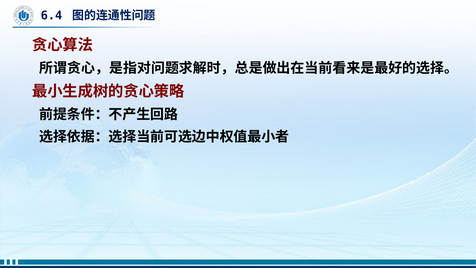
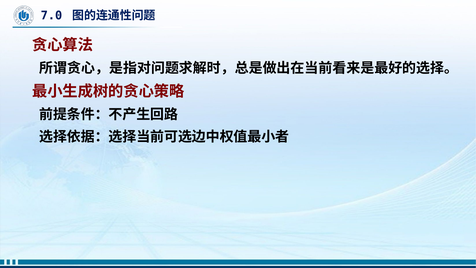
6.4: 6.4 -> 7.0 (51, 16)
